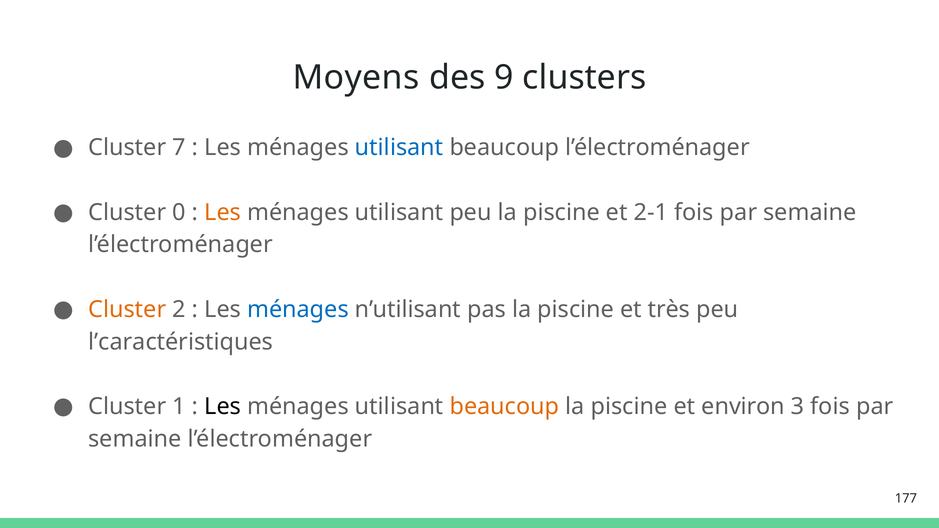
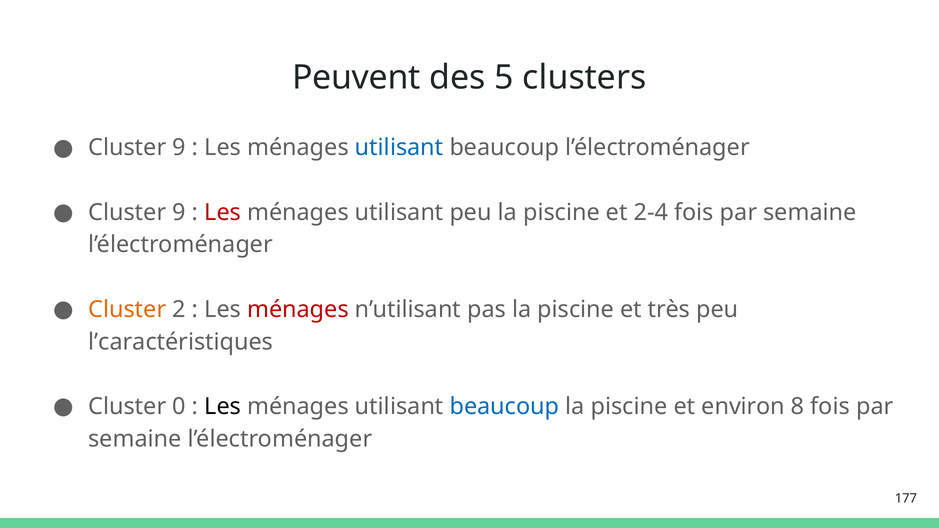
Moyens: Moyens -> Peuvent (356, 78)
9: 9 -> 5 (504, 78)
7: 7 -> 9 (179, 148)
0: 0 -> 9 (179, 212)
Les colour: orange -> red (223, 212)
2-1: 2-1 -> 2-4 (651, 212)
ménages colour: blue -> red (298, 310)
1: 1 -> 0 (179, 407)
beaucoup colour: orange -> blue (504, 407)
3: 3 -> 8 (798, 407)
